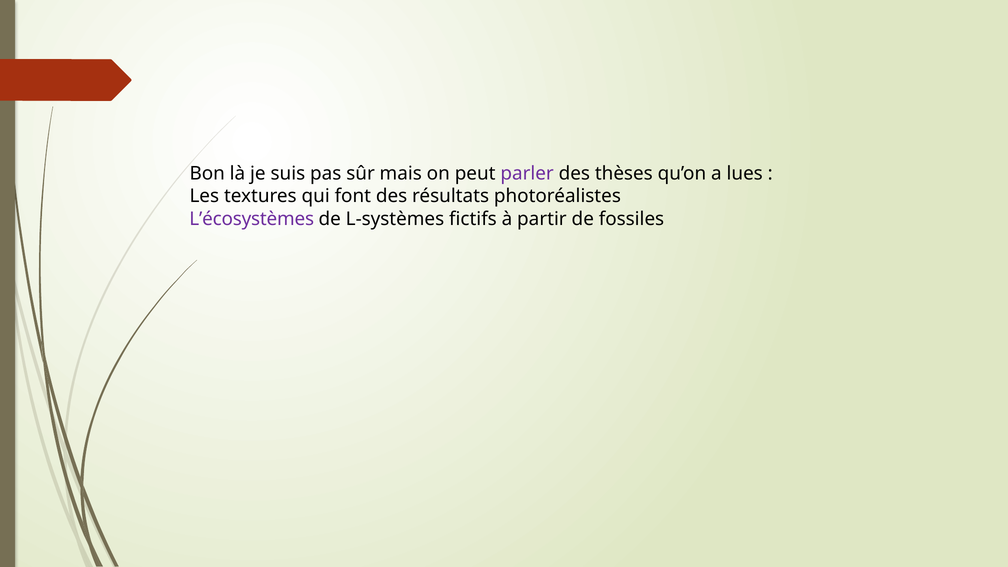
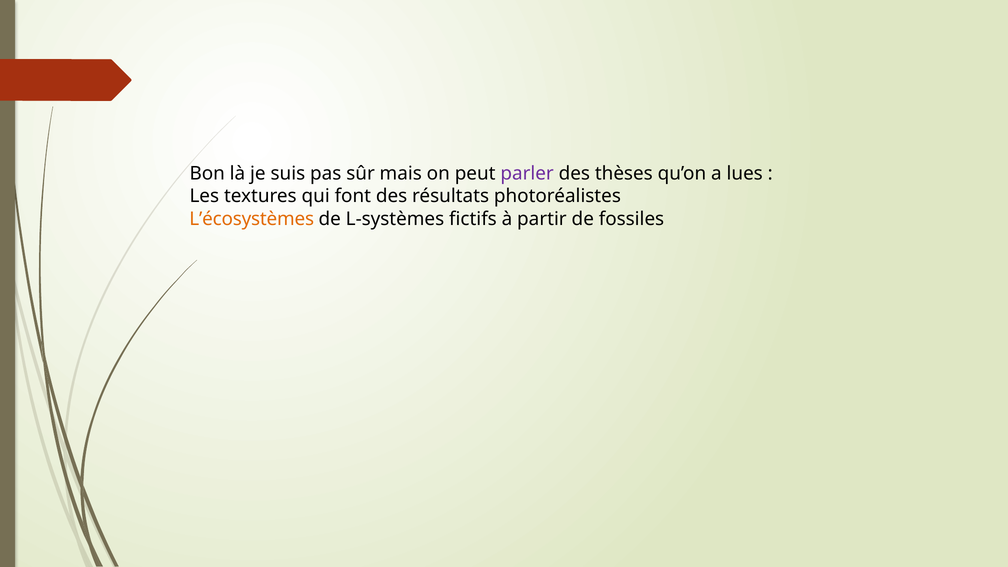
L’écosystèmes colour: purple -> orange (252, 219)
